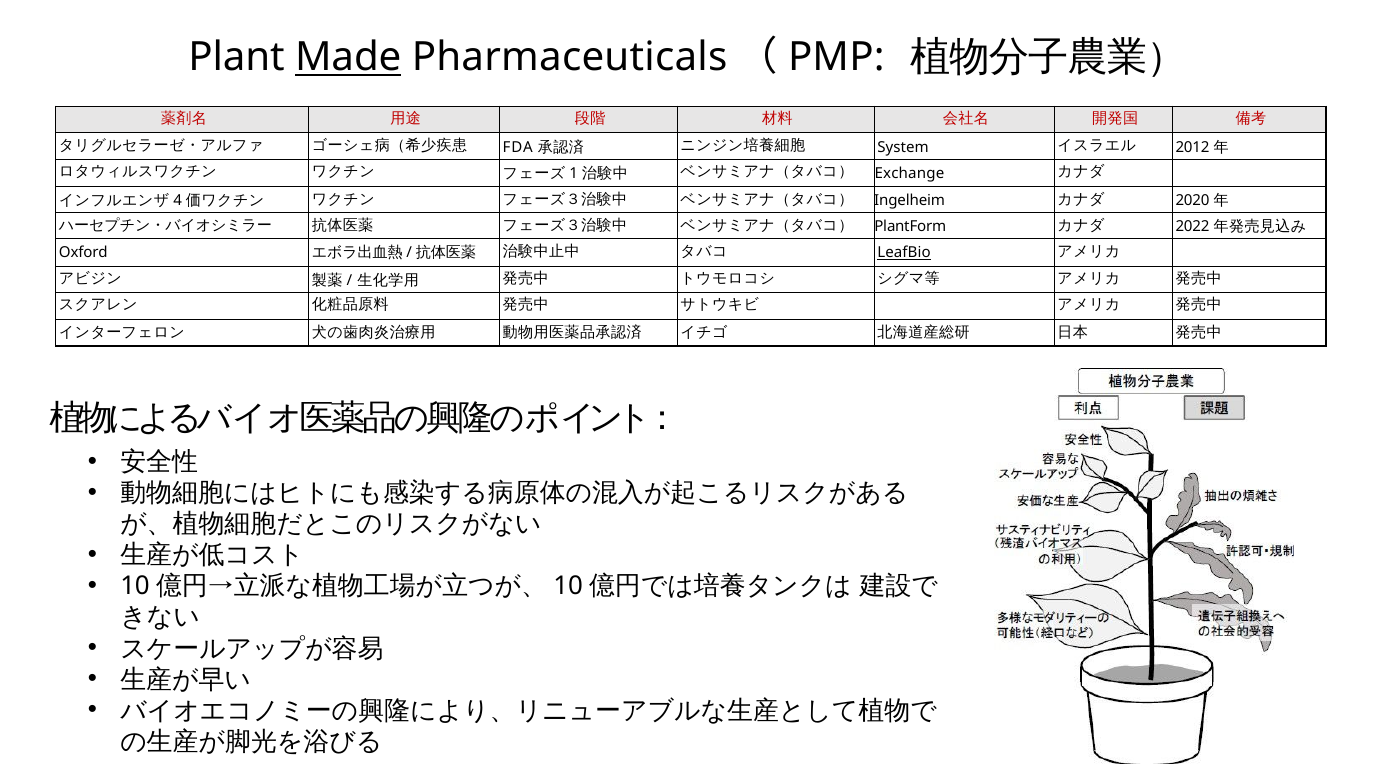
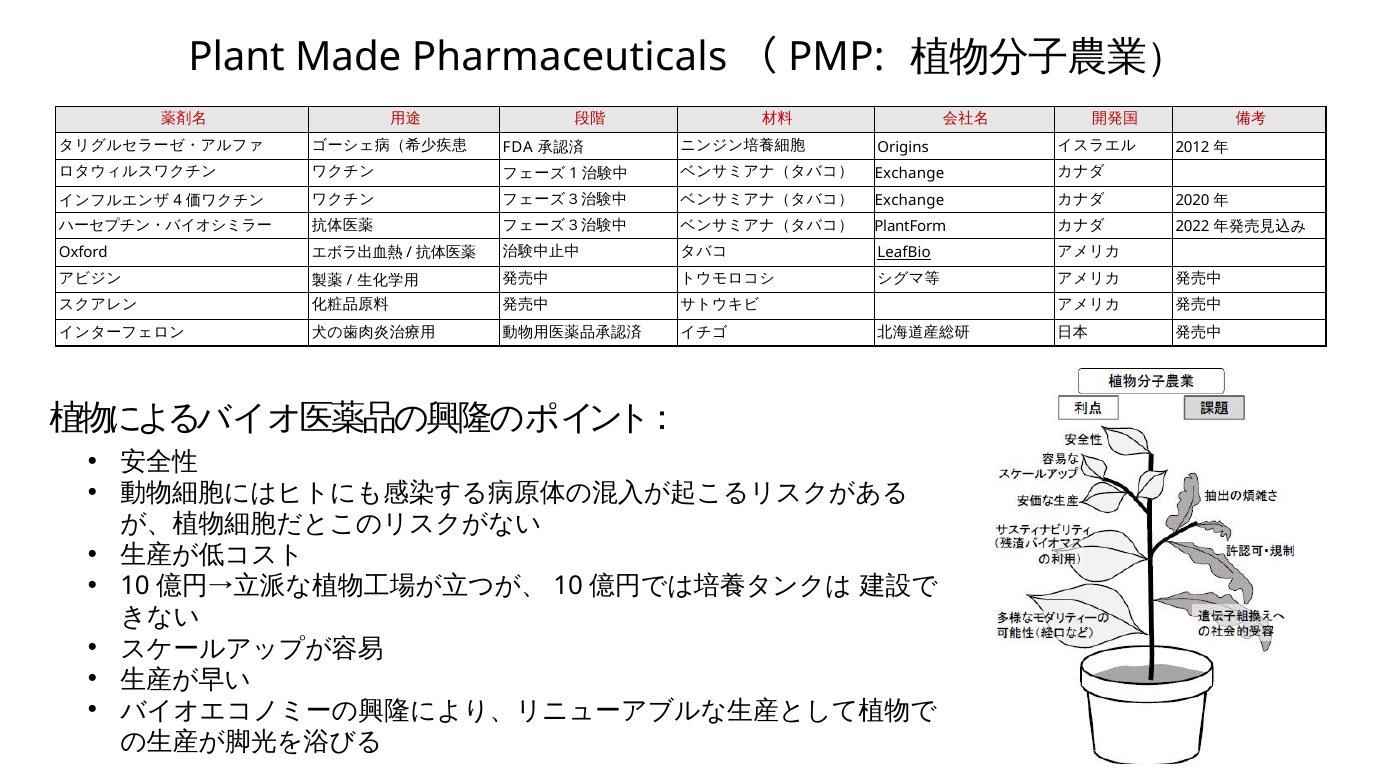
Made underline: present -> none (348, 57)
System: System -> Origins (903, 147)
Ingelheim: Ingelheim -> Exchange (909, 201)
